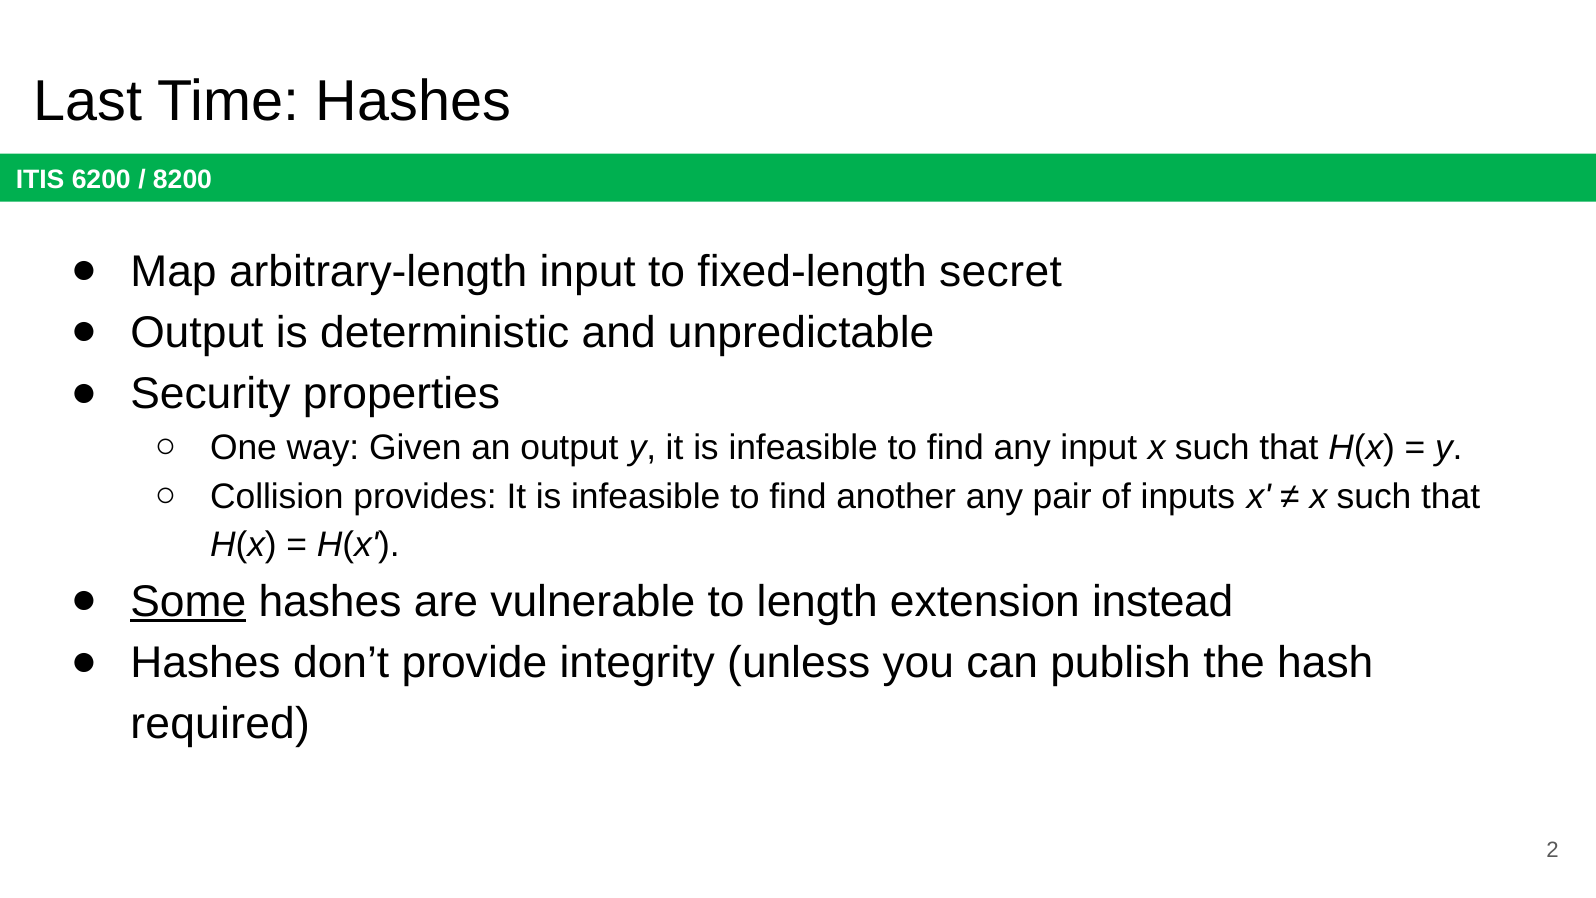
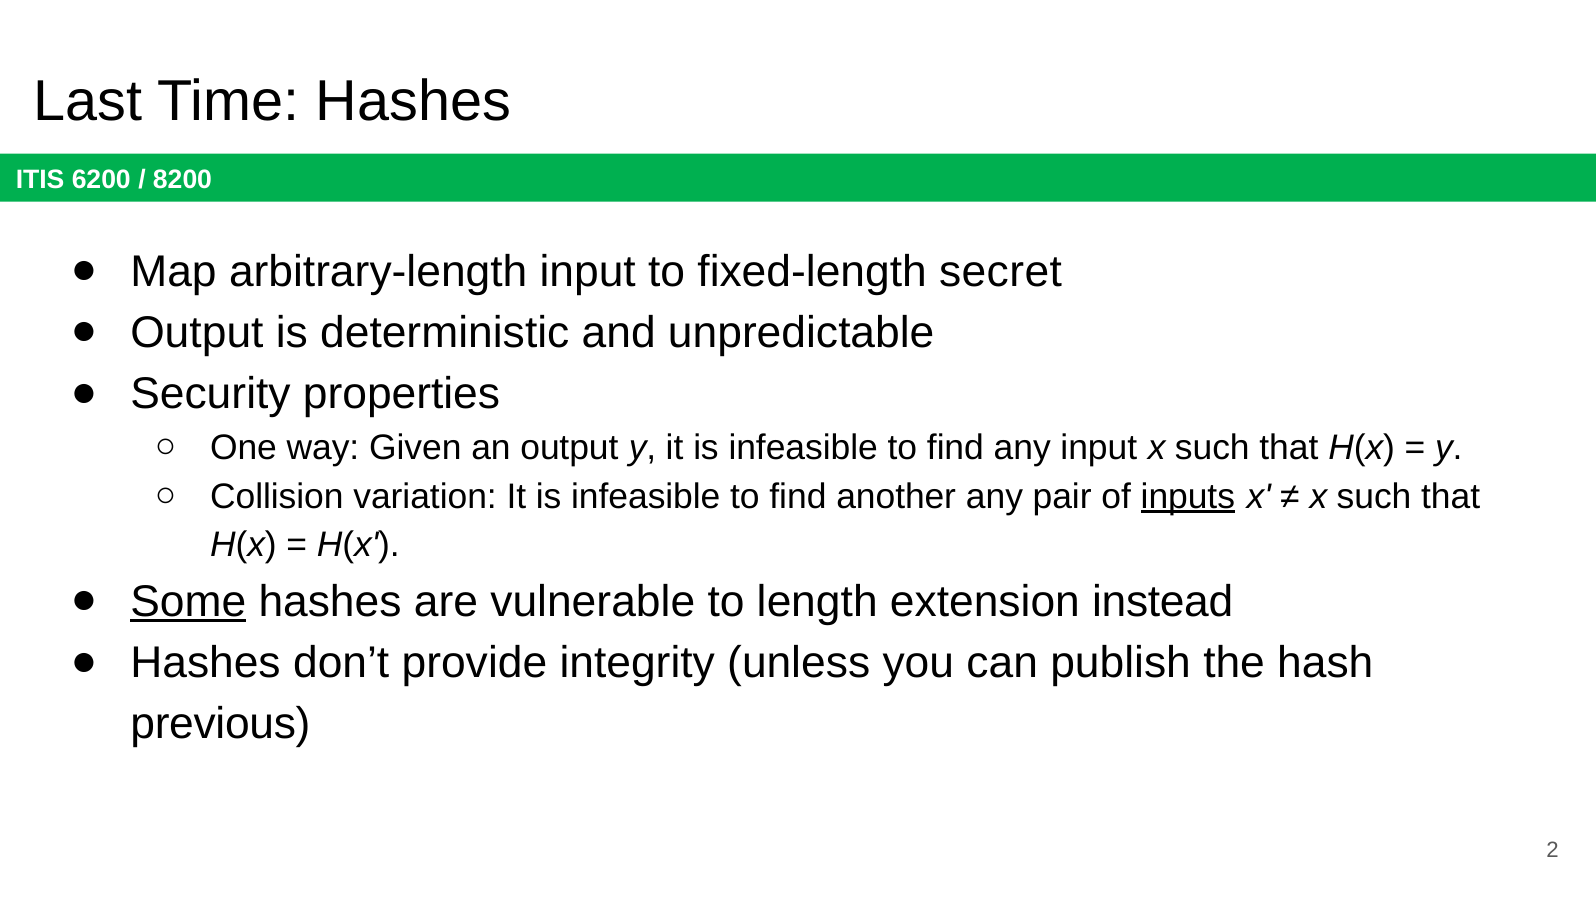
provides: provides -> variation (425, 496)
inputs underline: none -> present (1188, 496)
required: required -> previous (220, 724)
